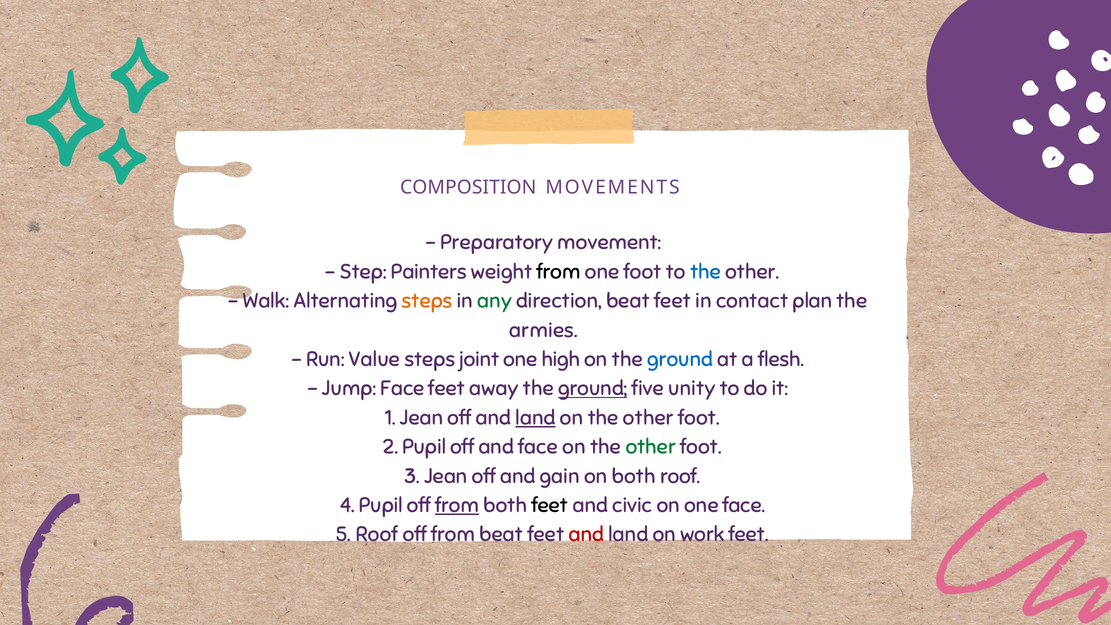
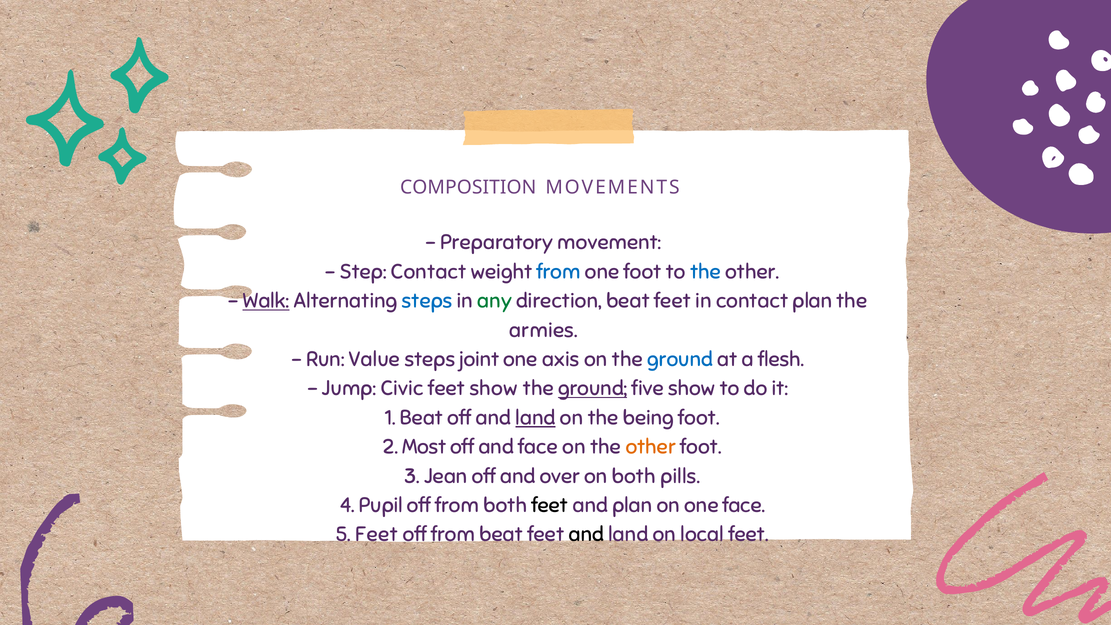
Step Painters: Painters -> Contact (429, 272)
from colour: black -> blue (559, 272)
Walk underline: none -> present (266, 301)
steps colour: orange -> blue (427, 301)
high: high -> axis (561, 359)
Jump Face: Face -> Civic (402, 389)
feet away: away -> show (494, 389)
five unity: unity -> show (692, 389)
1 Jean: Jean -> Beat (422, 418)
other: other -> being (648, 418)
2 Pupil: Pupil -> Most (424, 447)
other colour: green -> orange (651, 447)
gain: gain -> over (560, 476)
both roof: roof -> pills (680, 476)
from underline: present -> none (457, 505)
and civic: civic -> plan (632, 505)
5 Roof: Roof -> Feet (377, 534)
and colour: red -> black (586, 534)
work: work -> local (702, 534)
